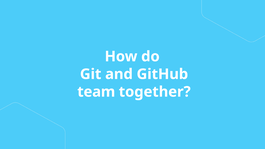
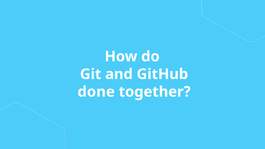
team: team -> done (96, 92)
